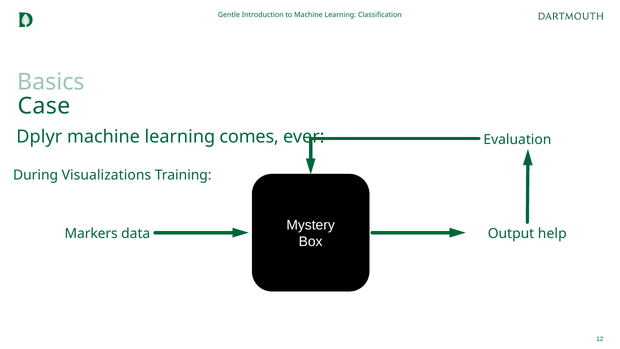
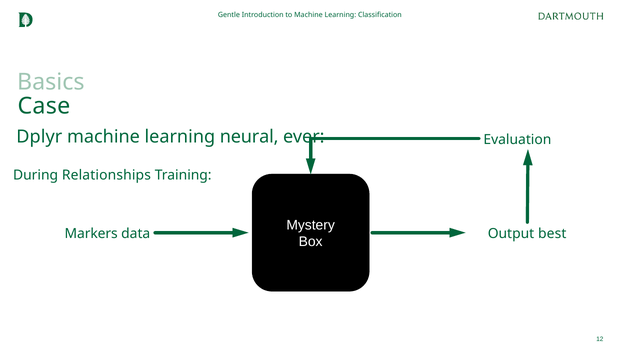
comes: comes -> neural (249, 137)
Visualizations: Visualizations -> Relationships (106, 175)
help: help -> best (552, 234)
